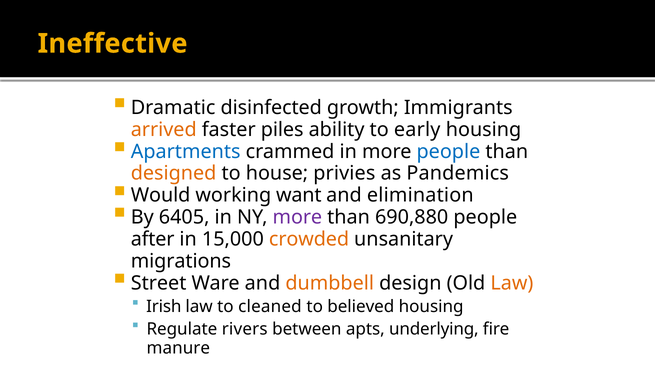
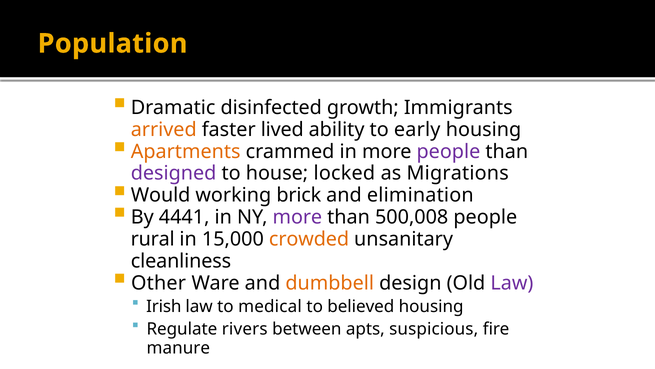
Ineffective: Ineffective -> Population (113, 44)
piles: piles -> lived (282, 129)
Apartments colour: blue -> orange (186, 151)
people colour: blue -> purple (448, 151)
designed colour: orange -> purple (174, 173)
privies: privies -> locked (344, 173)
Pandemics: Pandemics -> Migrations (458, 173)
want: want -> brick (299, 195)
6405: 6405 -> 4441 (184, 217)
690,880: 690,880 -> 500,008 (412, 217)
after: after -> rural (153, 239)
migrations: migrations -> cleanliness (181, 261)
Street: Street -> Other (158, 283)
Law colour: orange -> purple (512, 283)
cleaned: cleaned -> medical (270, 306)
underlying: underlying -> suspicious (434, 329)
